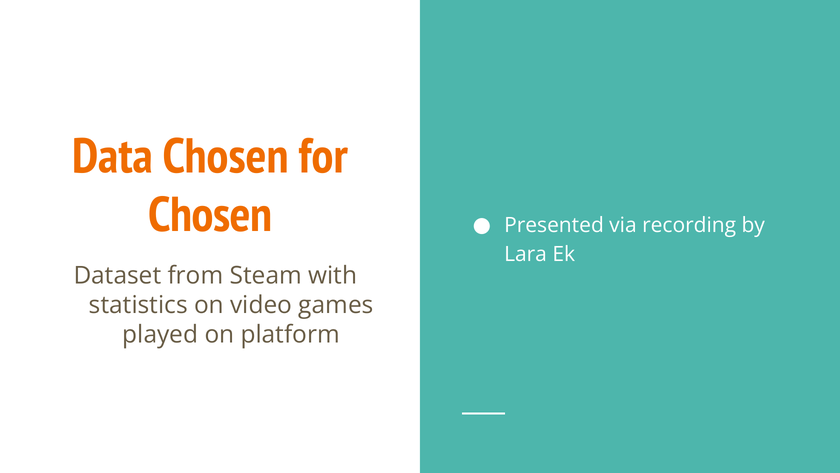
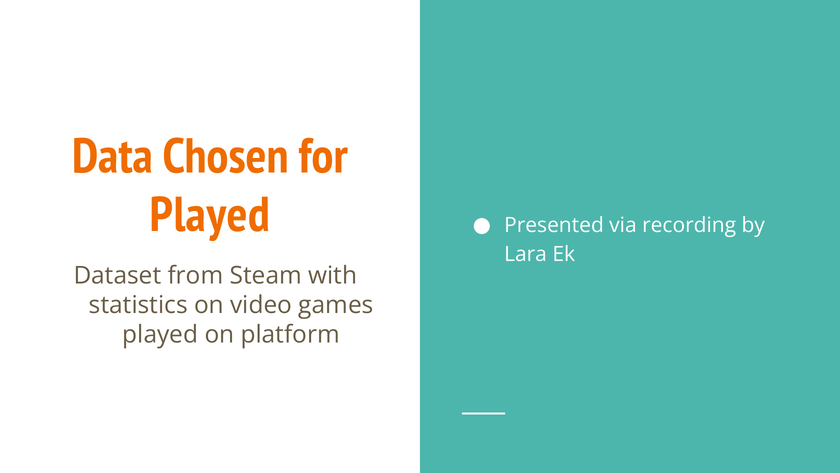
Chosen: Chosen -> Played (210, 215)
